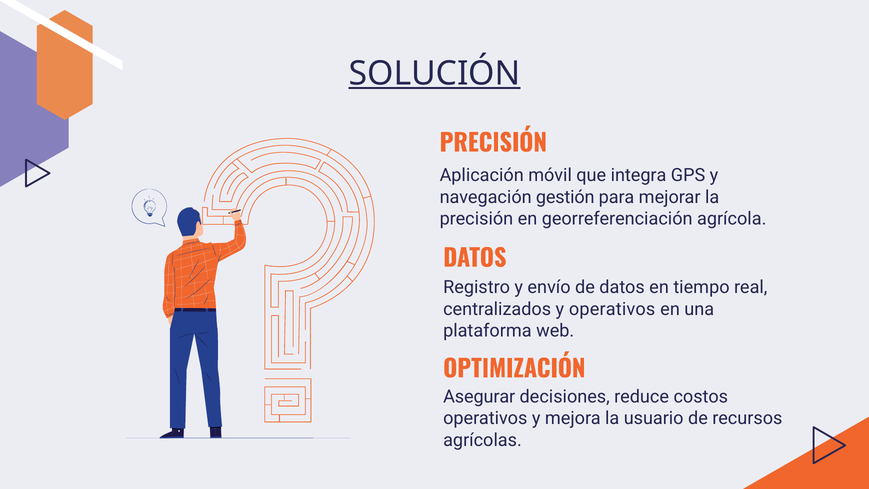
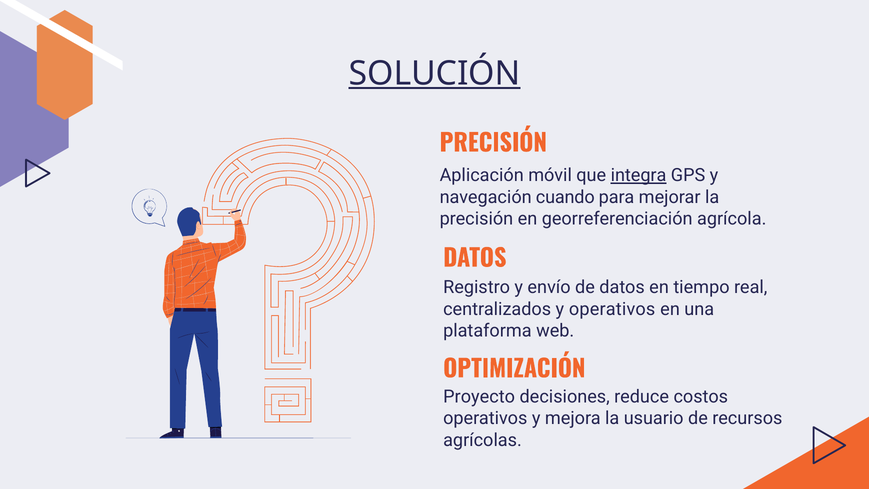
integra underline: none -> present (639, 175)
gestión: gestión -> cuando (565, 197)
Asegurar: Asegurar -> Proyecto (479, 397)
